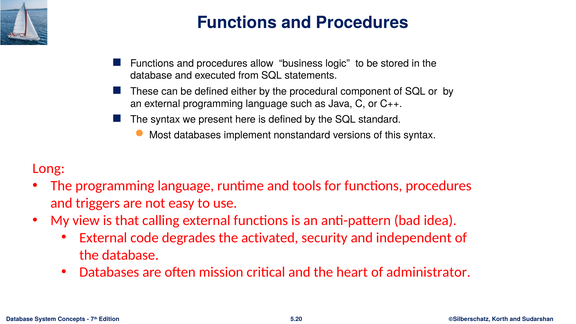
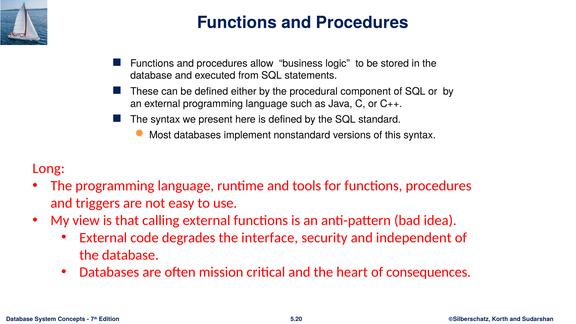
activated: activated -> interface (270, 238)
administrator: administrator -> consequences (429, 272)
